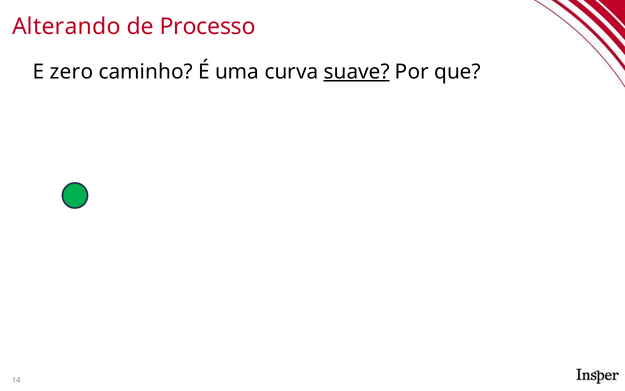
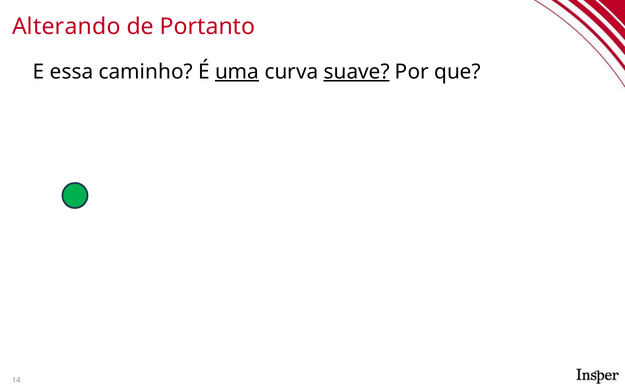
Processo: Processo -> Portanto (208, 26)
zero: zero -> essa (72, 72)
uma underline: none -> present (237, 72)
